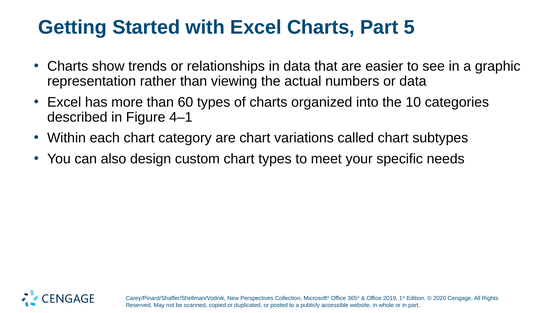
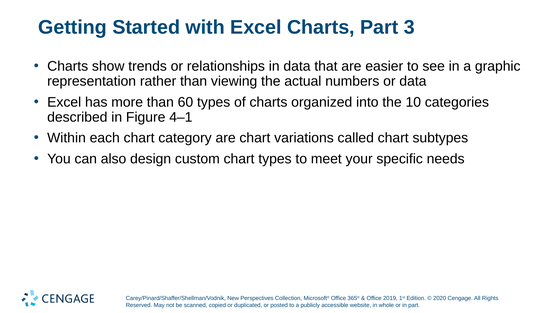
5: 5 -> 3 (409, 27)
